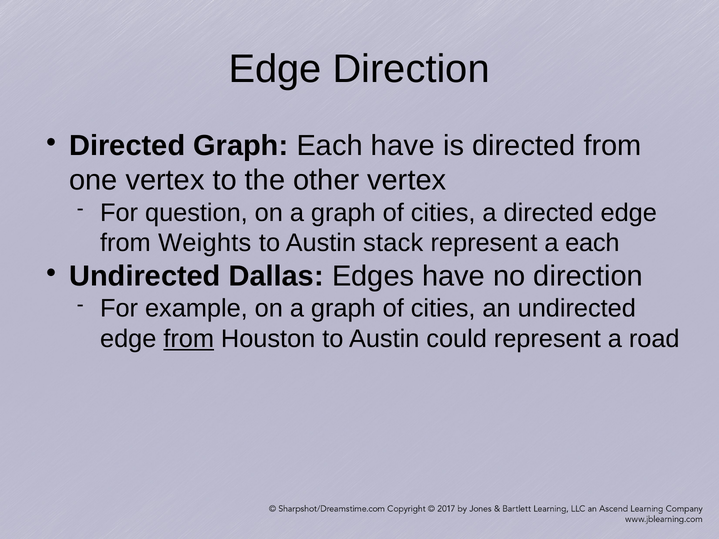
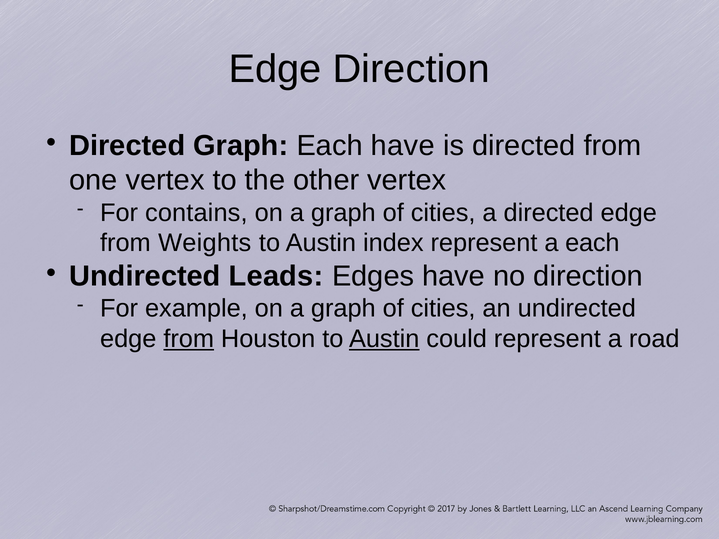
question: question -> contains (196, 213)
stack: stack -> index (393, 243)
Dallas: Dallas -> Leads (276, 276)
Austin underline: none -> present (384, 339)
